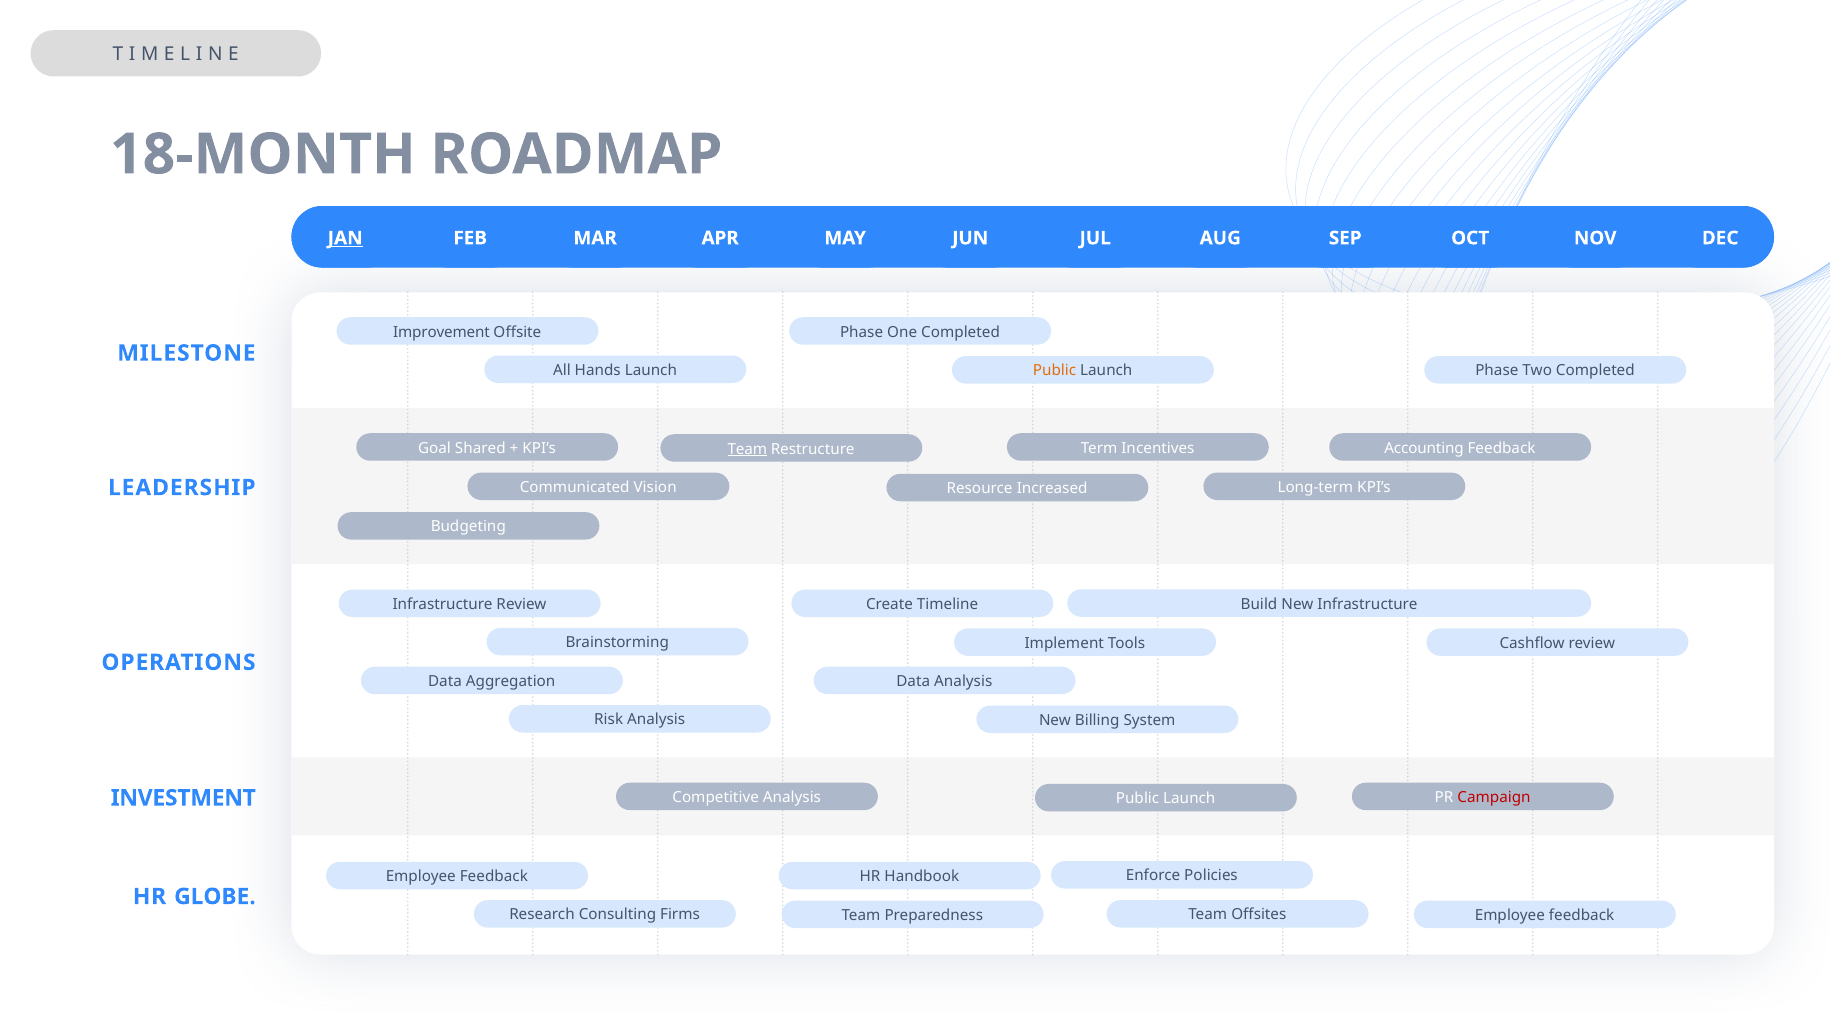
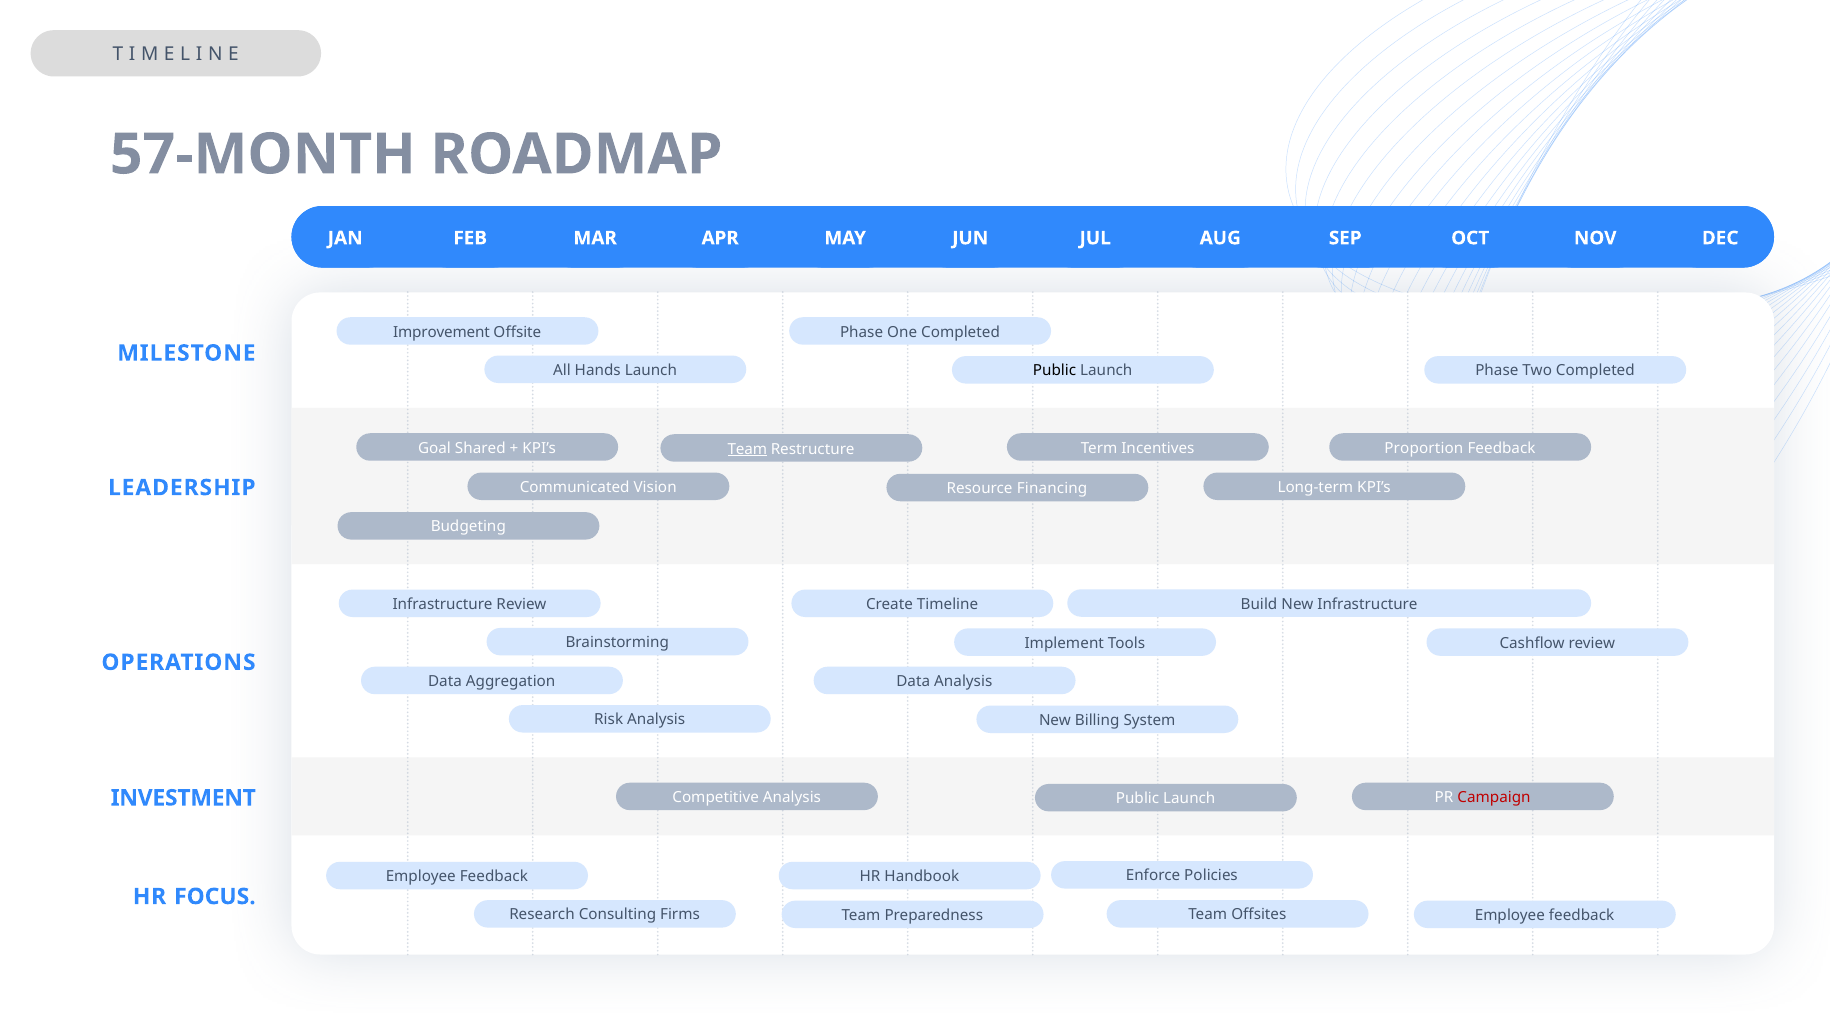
18-MONTH: 18-MONTH -> 57-MONTH (263, 154)
JAN underline: present -> none (345, 238)
Public colour: orange -> black (1055, 371)
Accounting: Accounting -> Proportion (1424, 448)
Increased: Increased -> Financing (1052, 488)
GLOBE: GLOBE -> FOCUS (215, 896)
